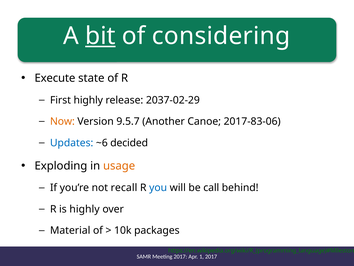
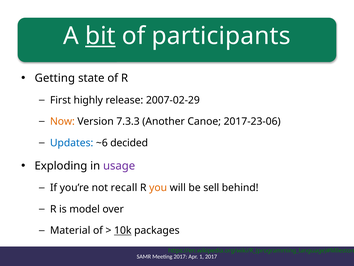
considering: considering -> participants (221, 36)
Execute: Execute -> Getting (55, 78)
2037-02-29: 2037-02-29 -> 2007-02-29 (173, 100)
9.5.7: 9.5.7 -> 7.3.3 (128, 121)
2017-83-06: 2017-83-06 -> 2017-23-06 (252, 121)
usage colour: orange -> purple (119, 166)
you colour: blue -> orange (158, 187)
call: call -> sell (211, 187)
is highly: highly -> model (85, 209)
10k underline: none -> present (123, 230)
